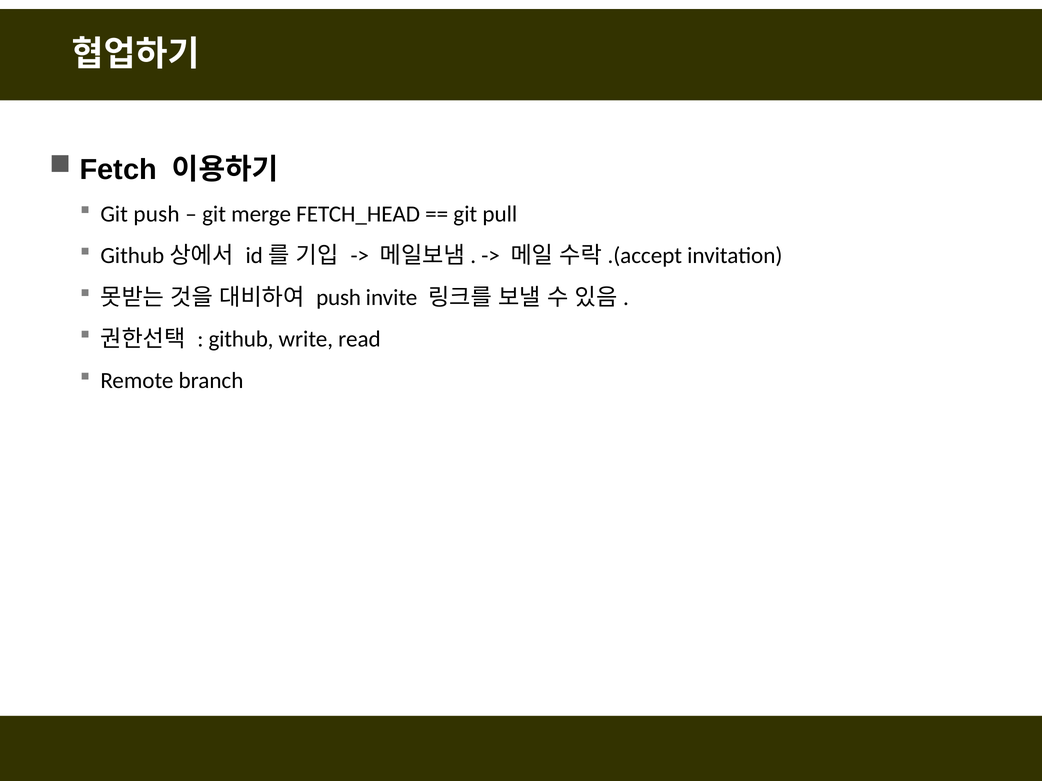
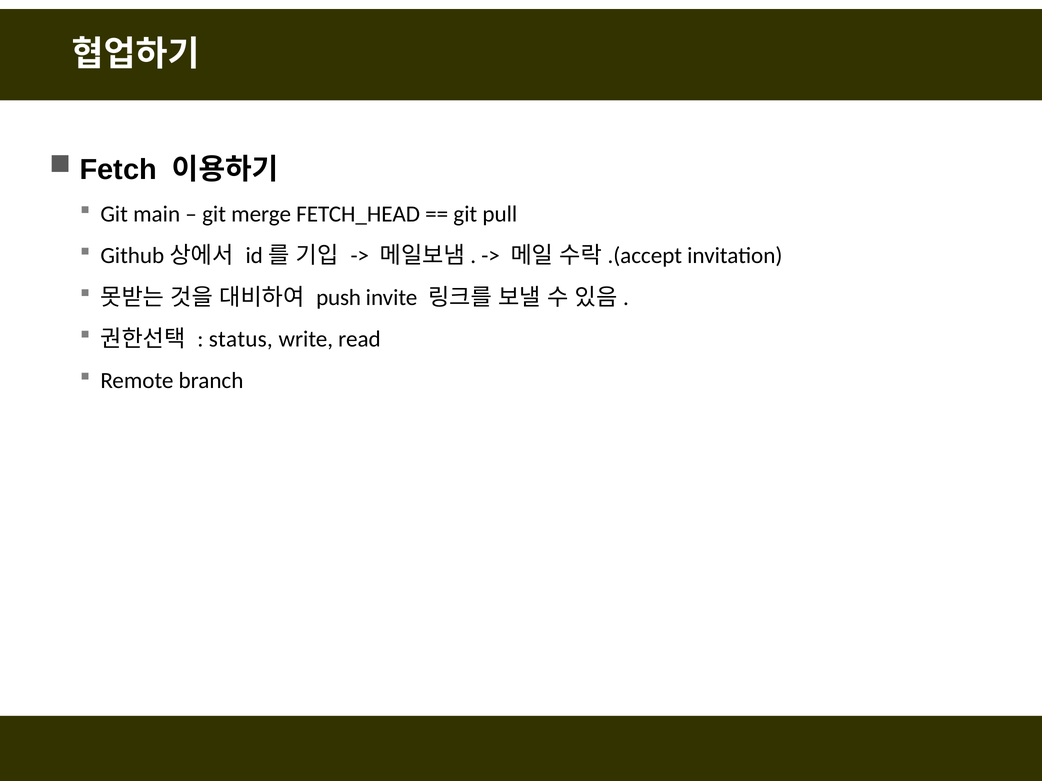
Git push: push -> main (157, 214)
github: github -> status (241, 339)
